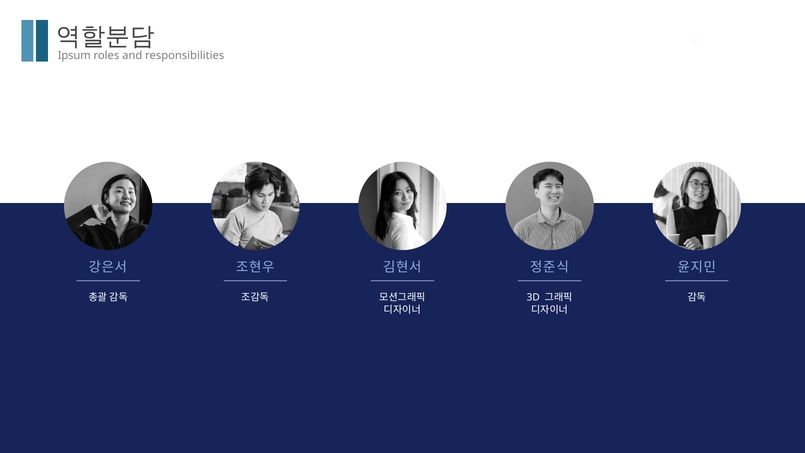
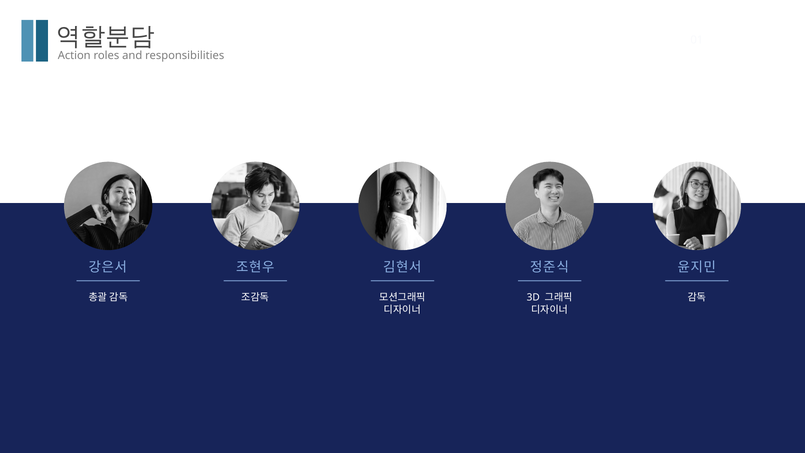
Ipsum: Ipsum -> Action (74, 56)
